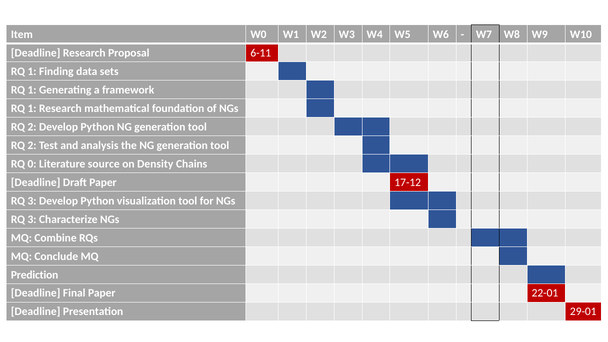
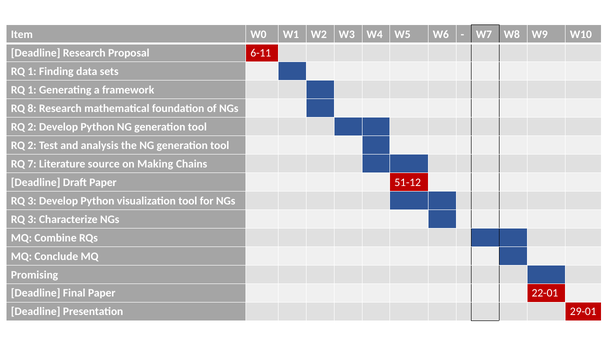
1: 1 -> 8 (32, 108)
0: 0 -> 7 (32, 164)
Density: Density -> Making (155, 164)
17-12: 17-12 -> 51-12 (408, 182)
Prediction: Prediction -> Promising (35, 275)
